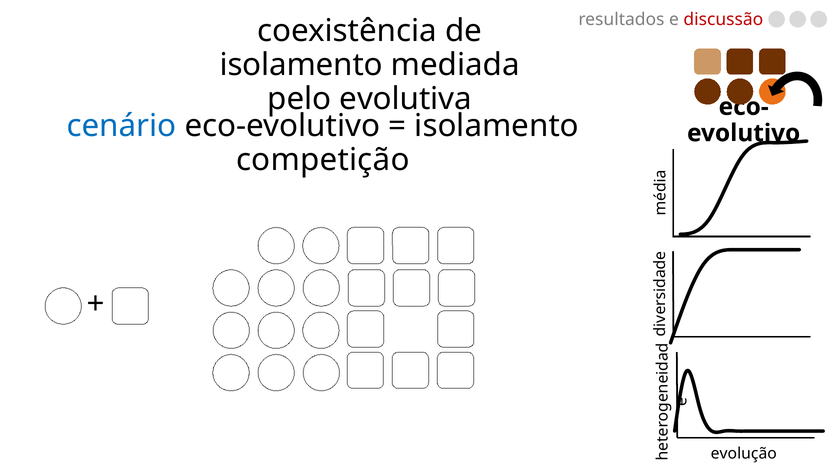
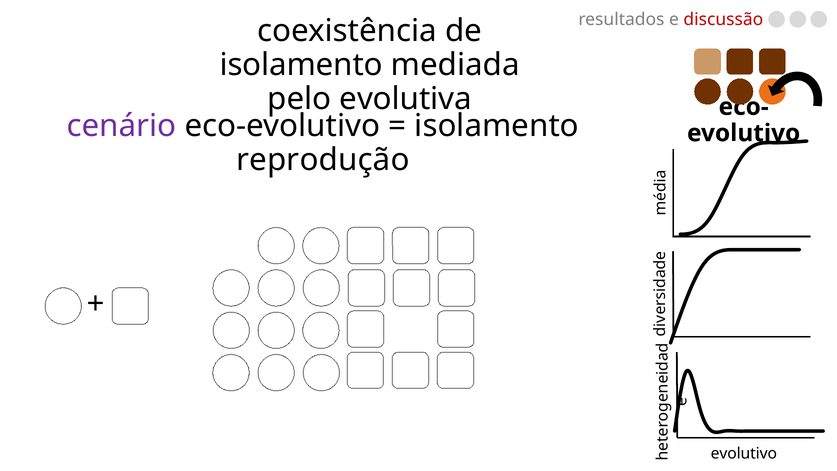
cenário colour: blue -> purple (122, 126)
competição: competição -> reprodução (323, 160)
evolução: evolução -> evolutivo (744, 453)
